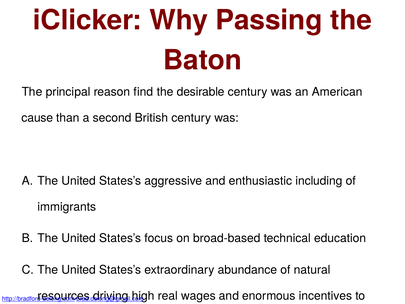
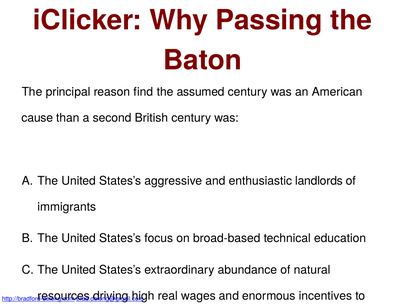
desirable: desirable -> assumed (201, 92)
including: including -> landlords (319, 181)
